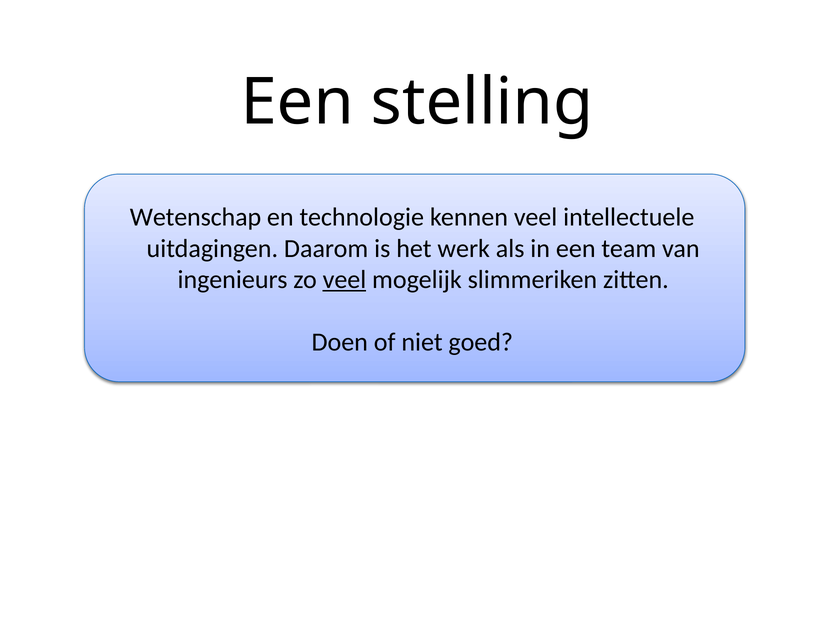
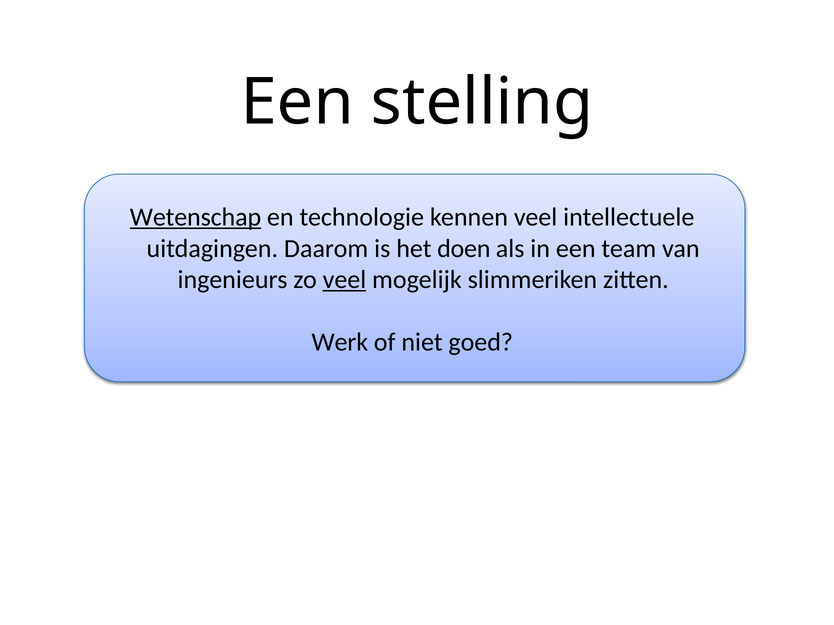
Wetenschap underline: none -> present (196, 217)
werk: werk -> doen (464, 249)
Doen: Doen -> Werk (340, 342)
